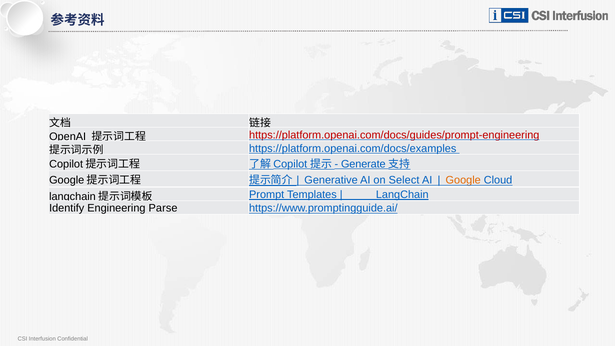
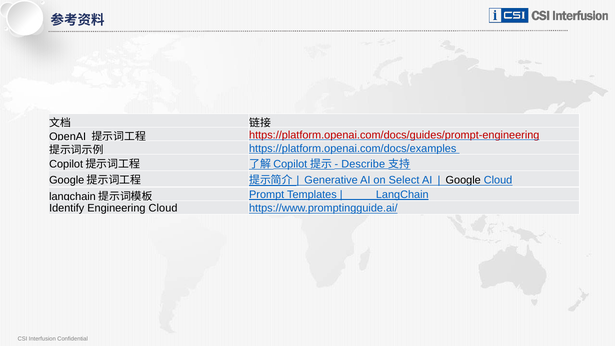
Generate: Generate -> Describe (363, 164)
Google colour: orange -> black (463, 180)
Engineering Parse: Parse -> Cloud (163, 208)
